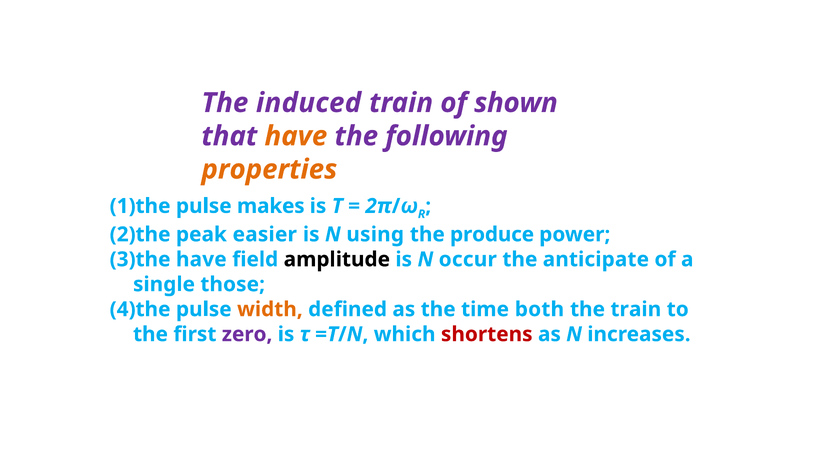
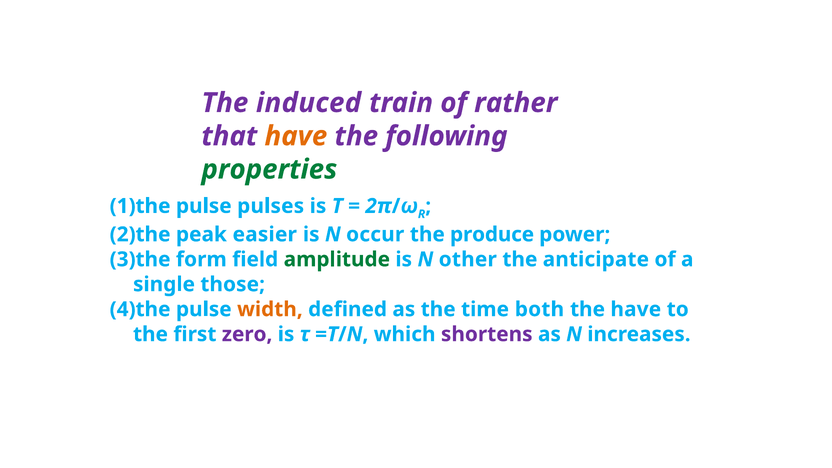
shown: shown -> rather (516, 103)
properties colour: orange -> green (269, 169)
makes: makes -> pulses (271, 206)
using: using -> occur (375, 234)
have: have -> form (201, 259)
amplitude colour: black -> green (337, 259)
occur: occur -> other (468, 259)
the train: train -> have (636, 309)
shortens colour: red -> purple (487, 334)
